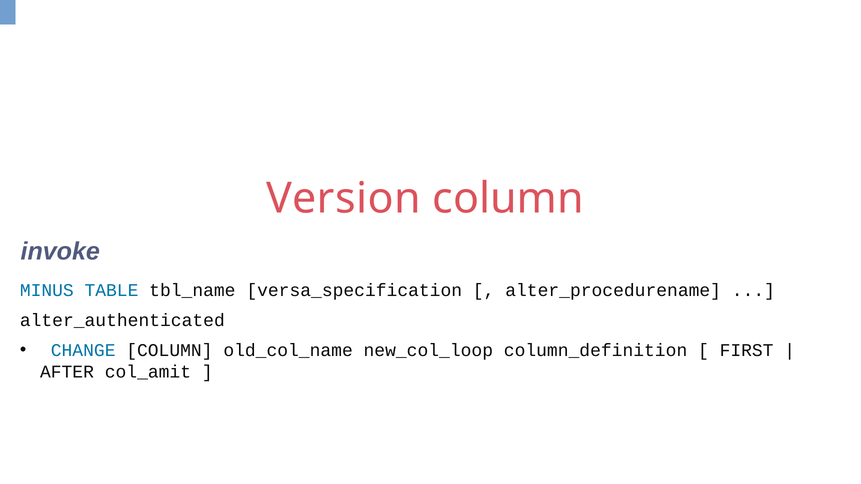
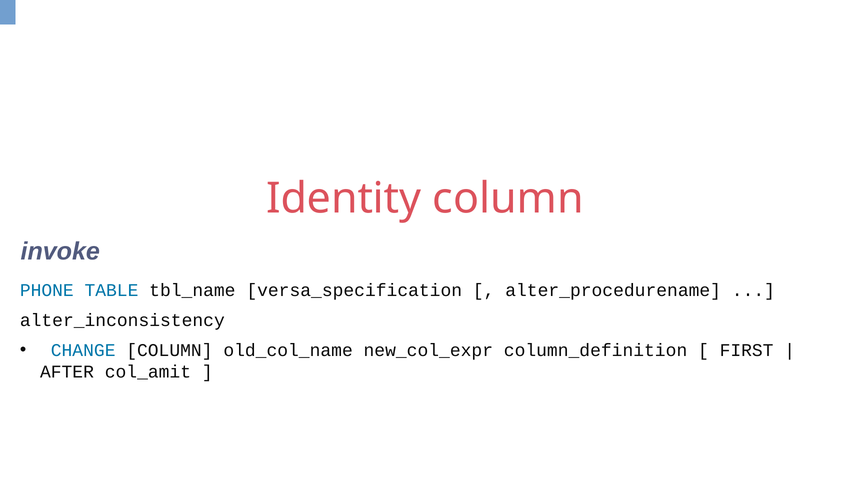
Version: Version -> Identity (344, 199)
MINUS: MINUS -> PHONE (47, 290)
alter_authenticated: alter_authenticated -> alter_inconsistency (122, 320)
new_col_loop: new_col_loop -> new_col_expr (428, 351)
